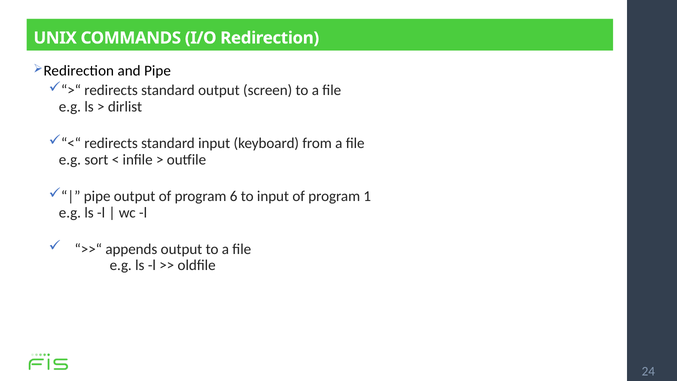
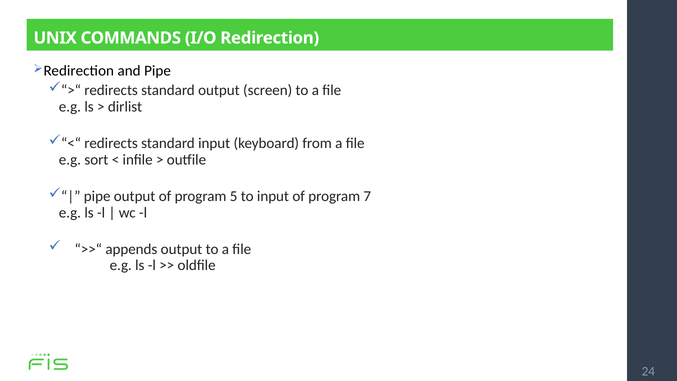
6: 6 -> 5 (234, 196)
1: 1 -> 7 (367, 196)
